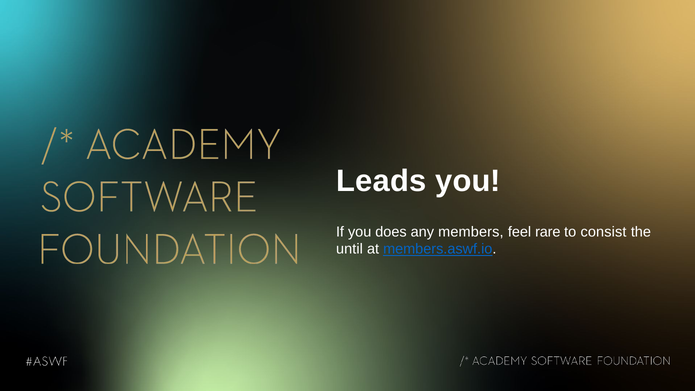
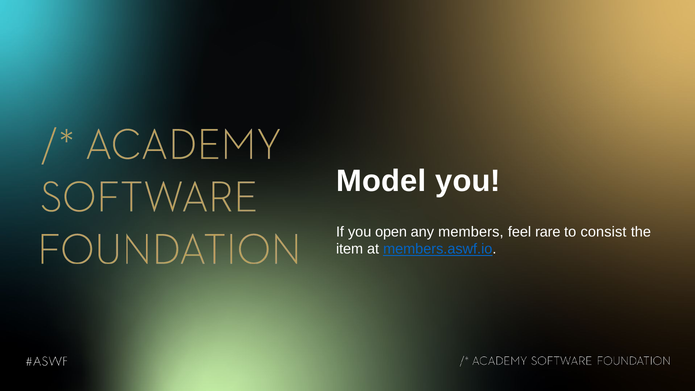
Leads: Leads -> Model (381, 181)
does: does -> open (391, 232)
until: until -> item (350, 249)
